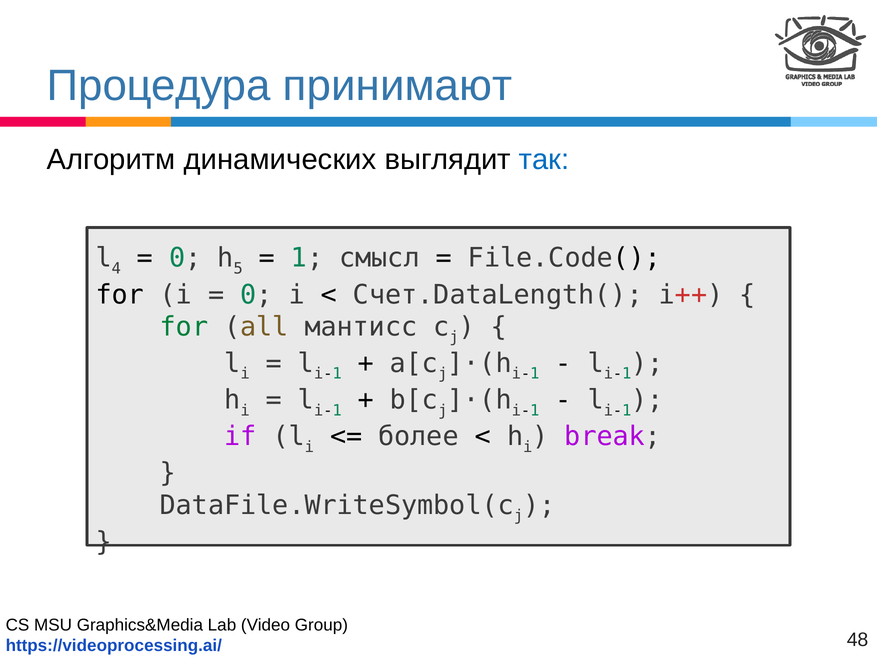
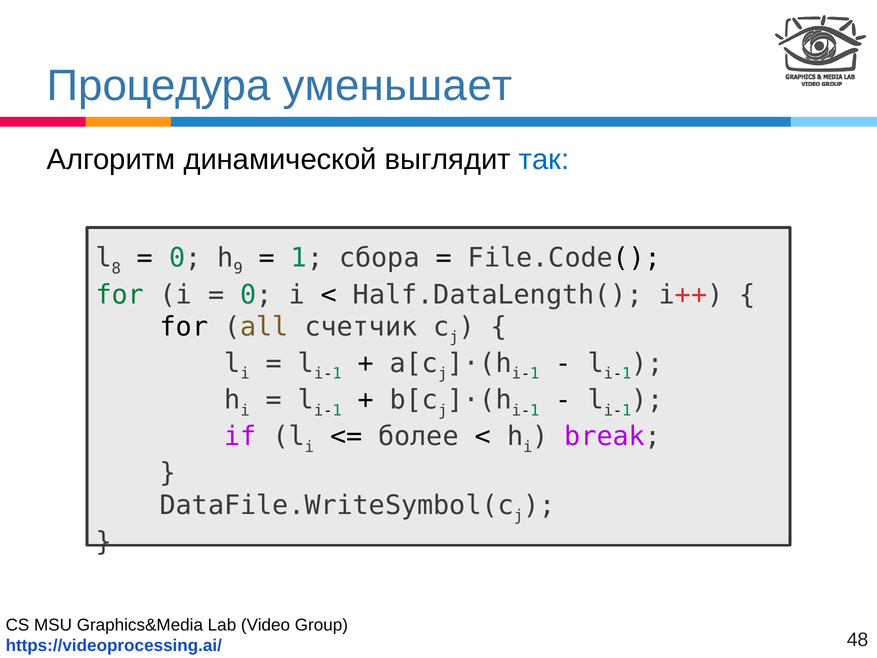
принимают: принимают -> уменьшает (398, 86)
динамических: динамических -> динамической (280, 159)
4: 4 -> 8 (116, 268)
5: 5 -> 9 (238, 268)
смысл: смысл -> сбора (379, 258)
for colour: black -> green (120, 295)
Счет.DataLength(: Счет.DataLength( -> Half.DataLength( (498, 295)
for colour: green -> black (184, 327)
мантисс: мантисс -> счетчик (361, 327)
